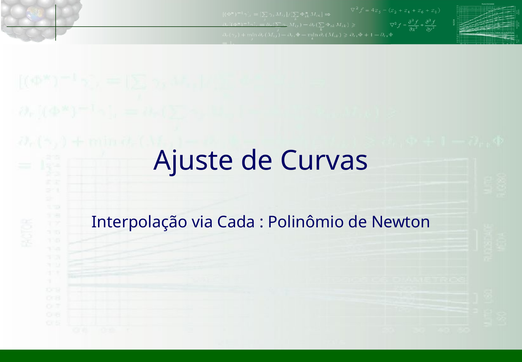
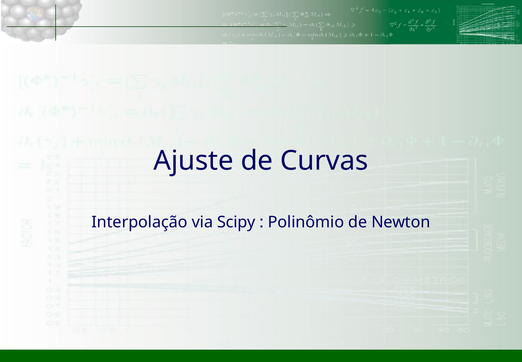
Cada: Cada -> Scipy (236, 222)
